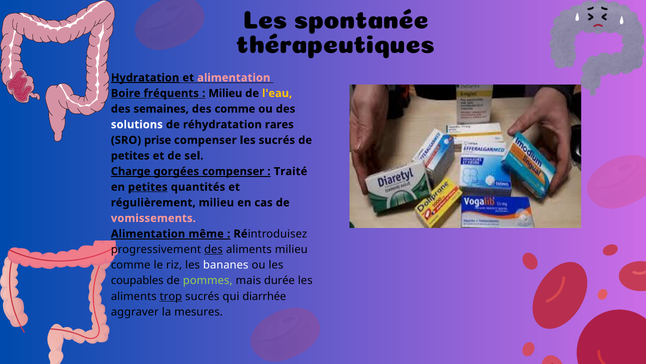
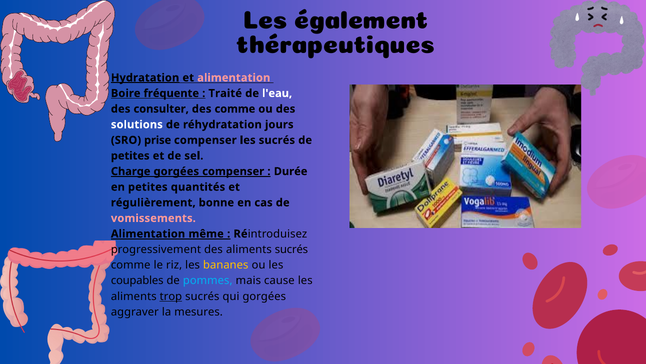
spontanée: spontanée -> également (361, 20)
fréquents: fréquents -> fréquente (171, 93)
Milieu: Milieu -> Traité (225, 93)
l'eau colour: yellow -> white (277, 93)
semaines: semaines -> consulter (161, 109)
rares: rares -> jours (279, 124)
Traité: Traité -> Durée (291, 171)
petites underline: present -> none (148, 187)
régulièrement milieu: milieu -> bonne (216, 202)
des underline: present -> none (214, 249)
aliments milieu: milieu -> sucrés (291, 249)
bananes colour: white -> yellow (226, 265)
pommes colour: light green -> light blue (208, 280)
durée: durée -> cause (279, 280)
qui diarrhée: diarrhée -> gorgées (264, 296)
